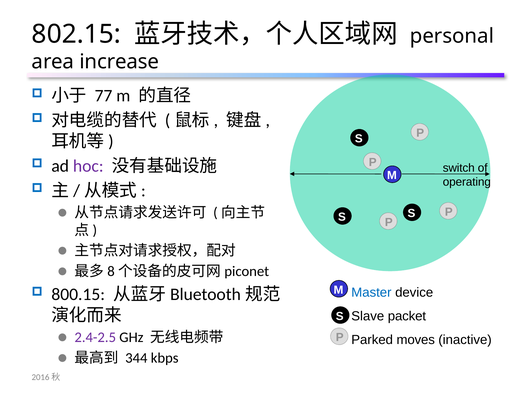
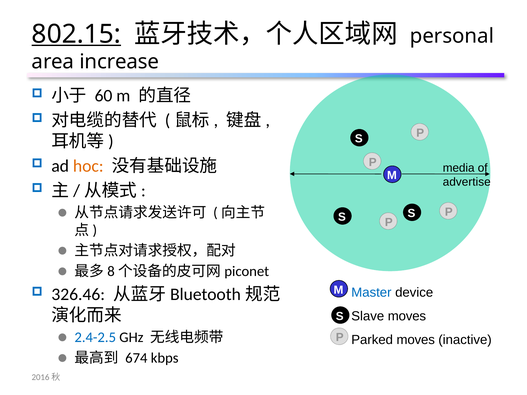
802.15 underline: none -> present (76, 34)
77: 77 -> 60 (103, 96)
hoc colour: purple -> orange (88, 166)
switch: switch -> media (459, 168)
operating: operating -> advertise (467, 182)
800.15: 800.15 -> 326.46 (78, 294)
Slave packet: packet -> moves (407, 316)
2.4-2.5 colour: purple -> blue (95, 338)
344: 344 -> 674 (136, 358)
